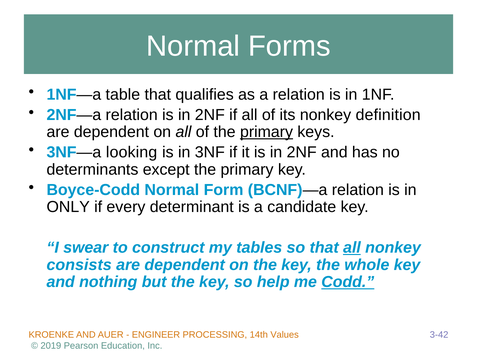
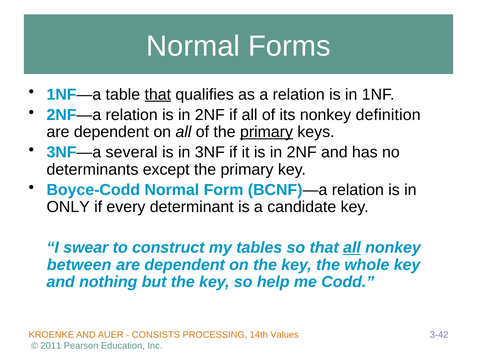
that underline: none -> present (158, 94)
looking: looking -> several (132, 152)
consists: consists -> between (79, 265)
Codd underline: present -> none (348, 282)
ENGINEER: ENGINEER -> CONSISTS (156, 335)
2019: 2019 -> 2011 (51, 346)
